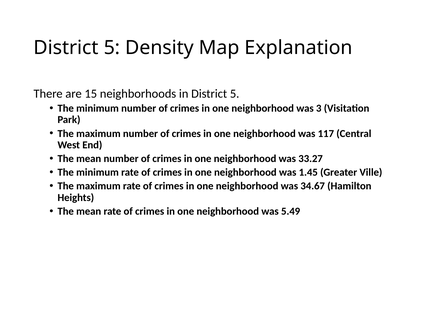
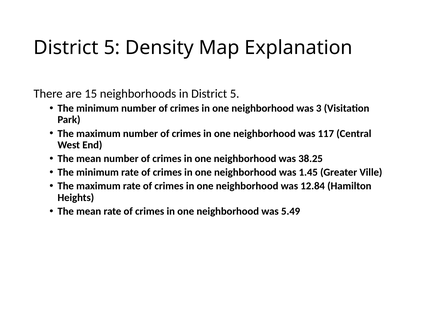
33.27: 33.27 -> 38.25 (311, 159)
34.67: 34.67 -> 12.84 (313, 186)
